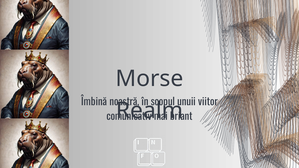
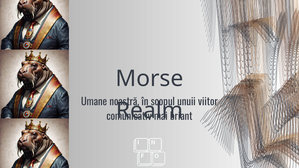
Îmbină: Îmbină -> Umane (94, 102)
